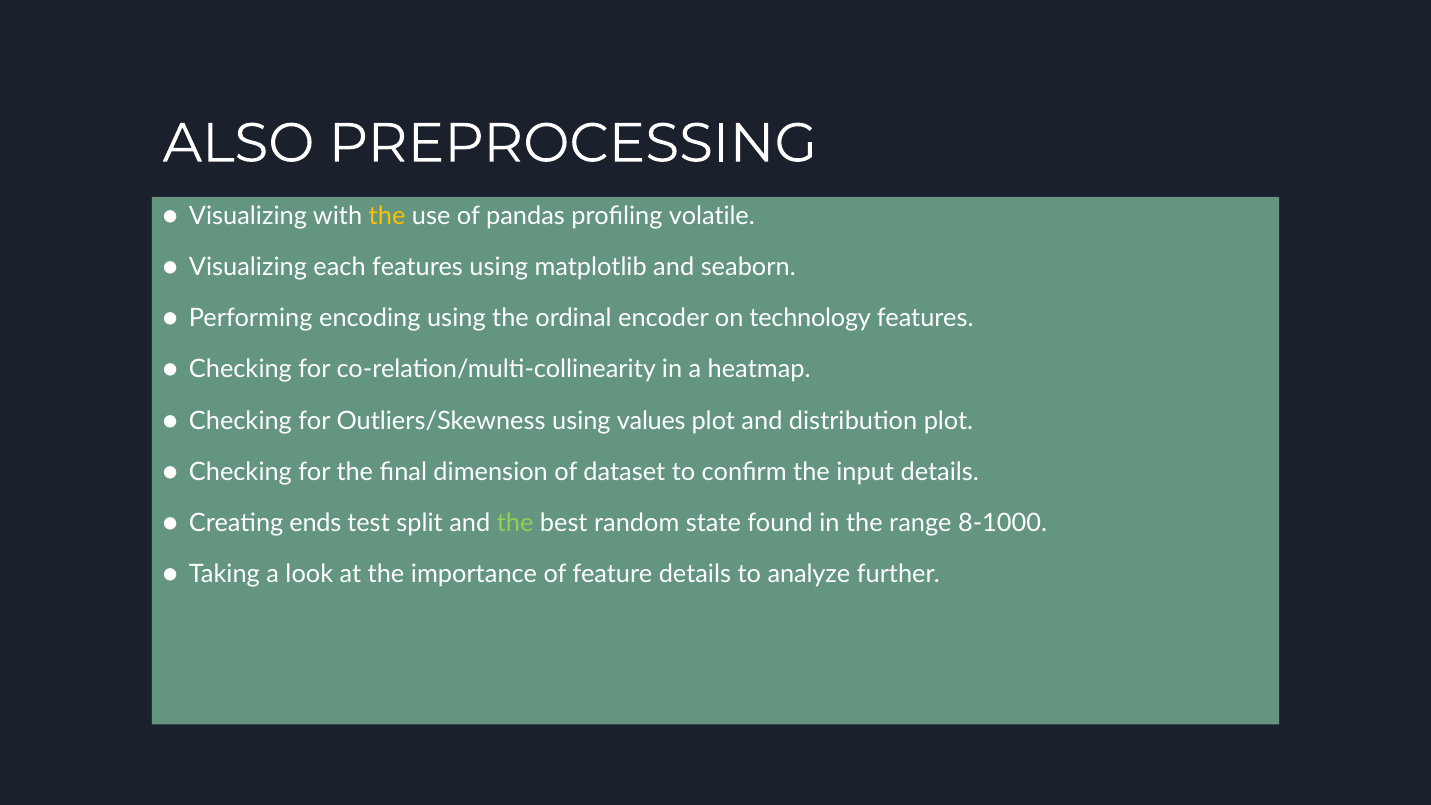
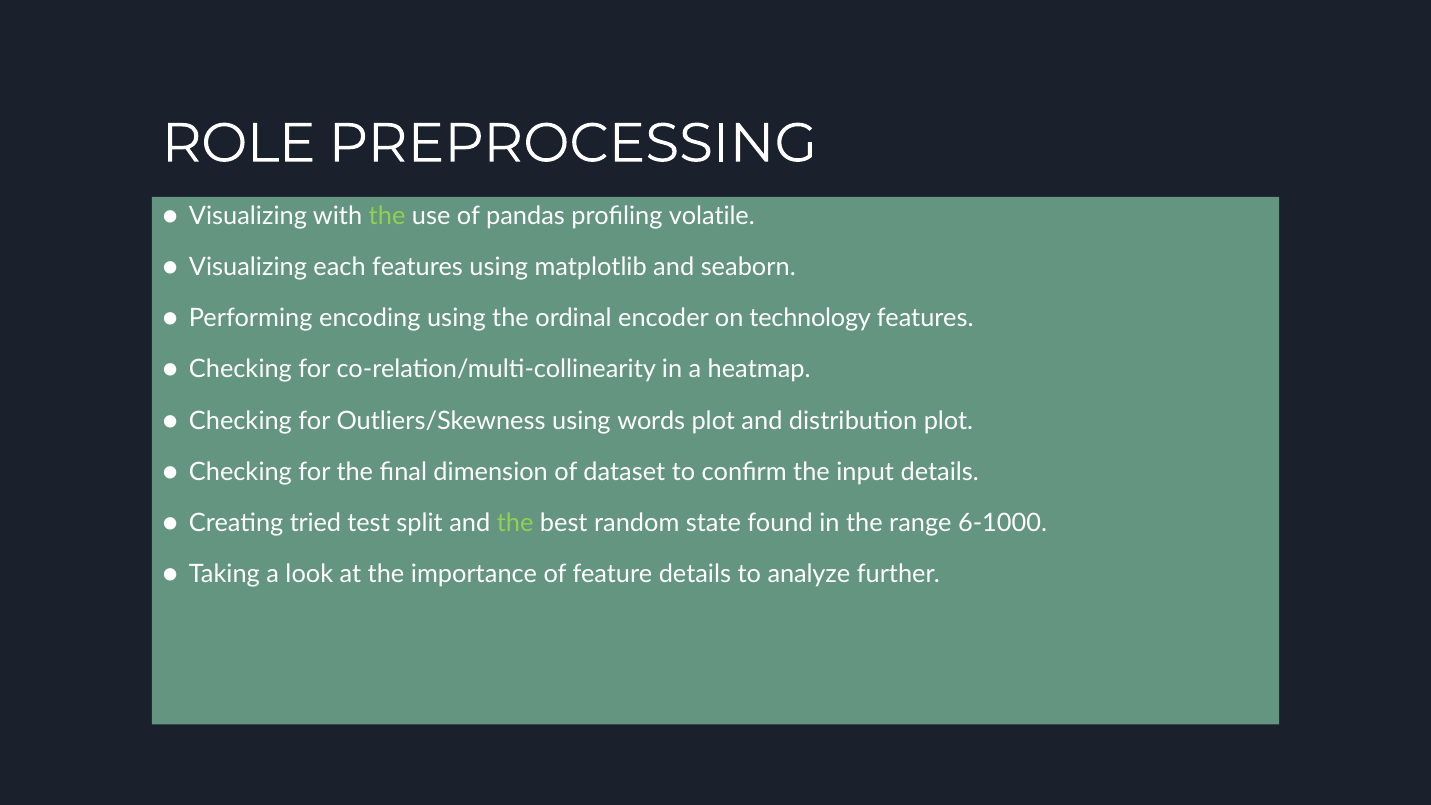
ALSO: ALSO -> ROLE (239, 143)
the colour: yellow -> light green (387, 216)
values: values -> words (651, 421)
ends: ends -> tried (315, 523)
8-1000: 8-1000 -> 6-1000 (1003, 523)
